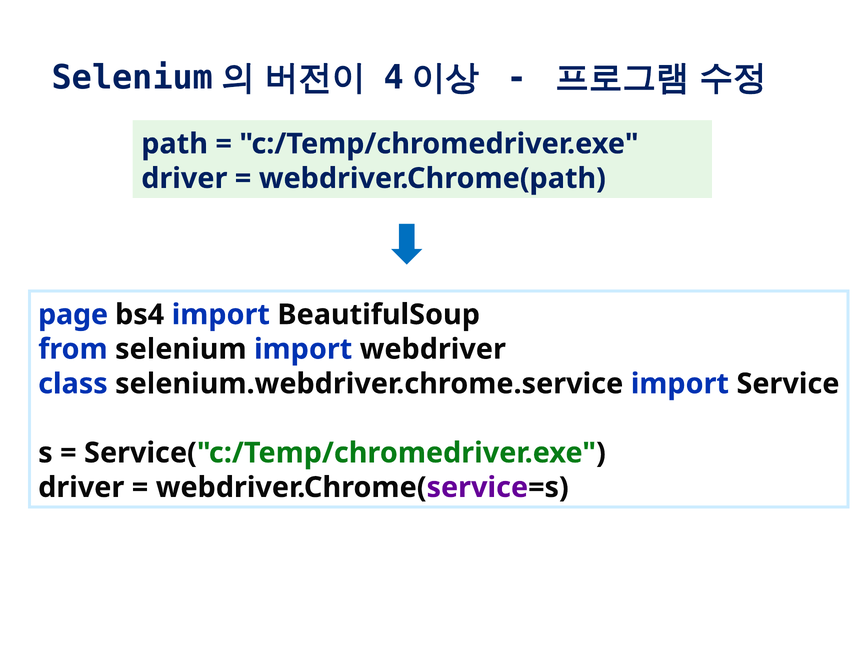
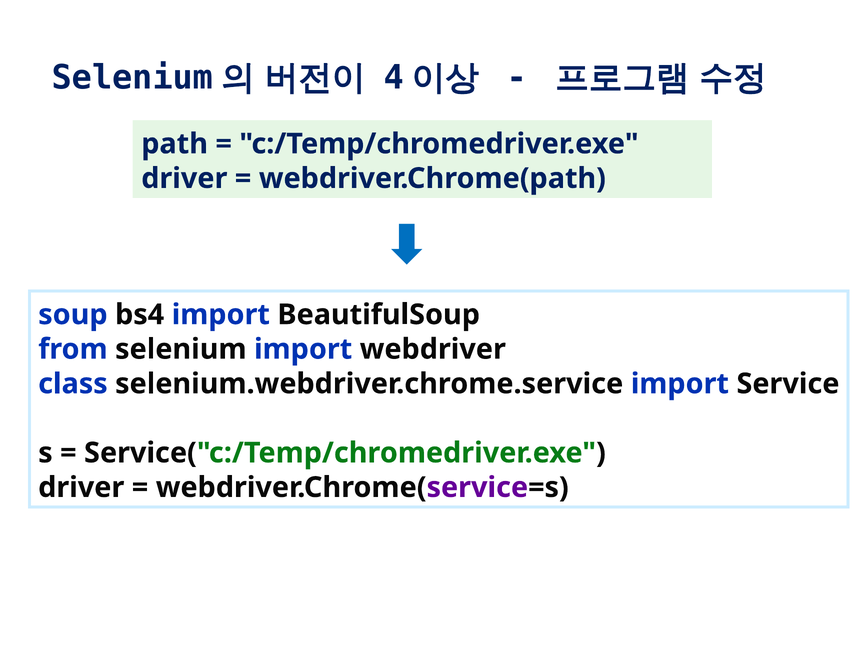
page: page -> soup (73, 315)
